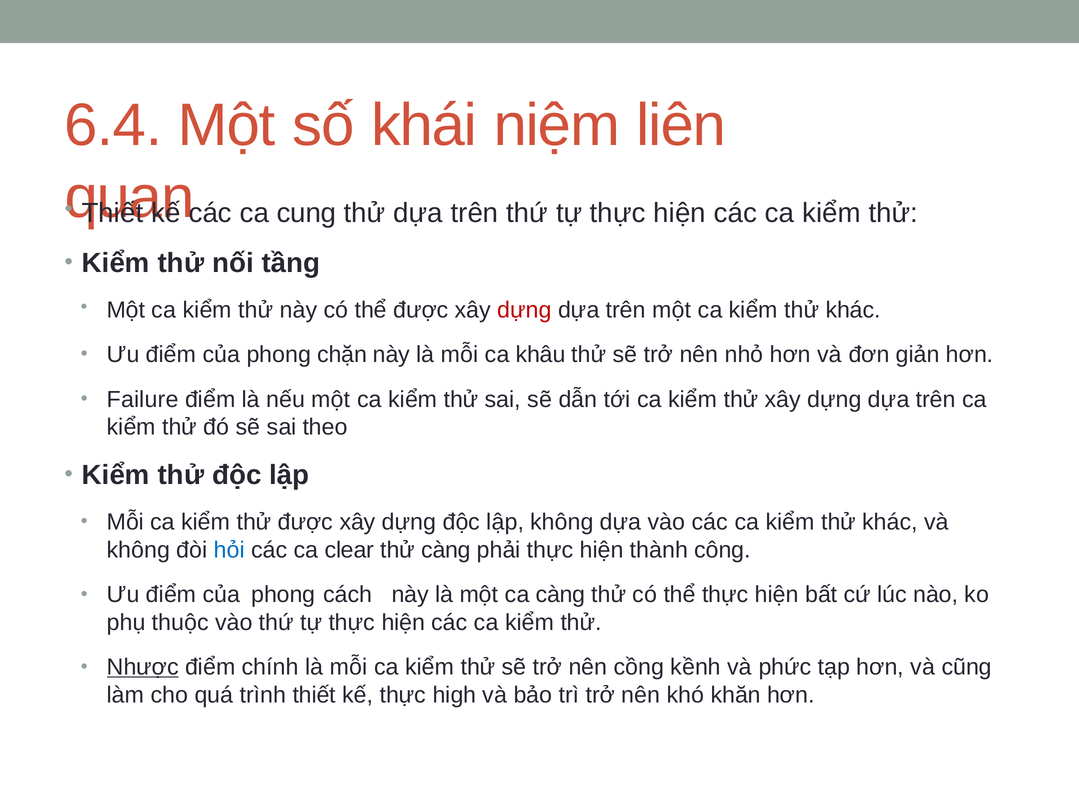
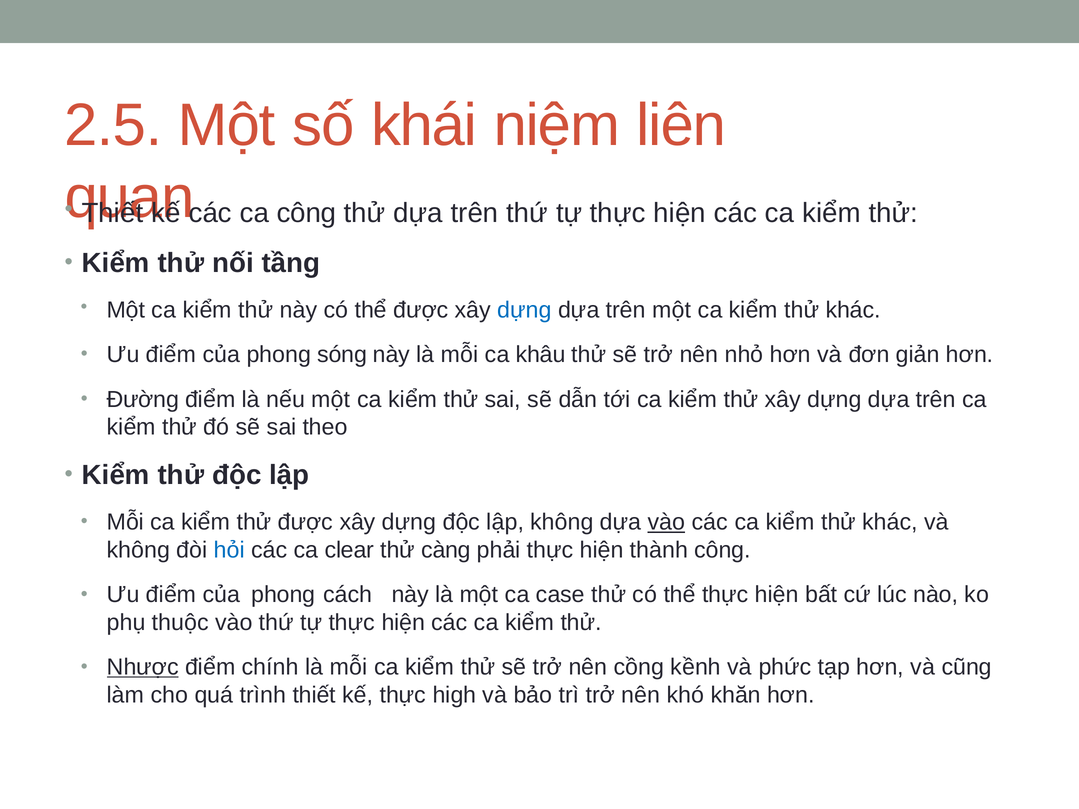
6.4: 6.4 -> 2.5 (113, 126)
ca cung: cung -> công (307, 213)
dựng colour: red -> blue (525, 310)
chặn: chặn -> sóng (342, 355)
Failure: Failure -> Đường (143, 399)
vào underline: none -> present (666, 522)
ca càng: càng -> case (560, 595)
